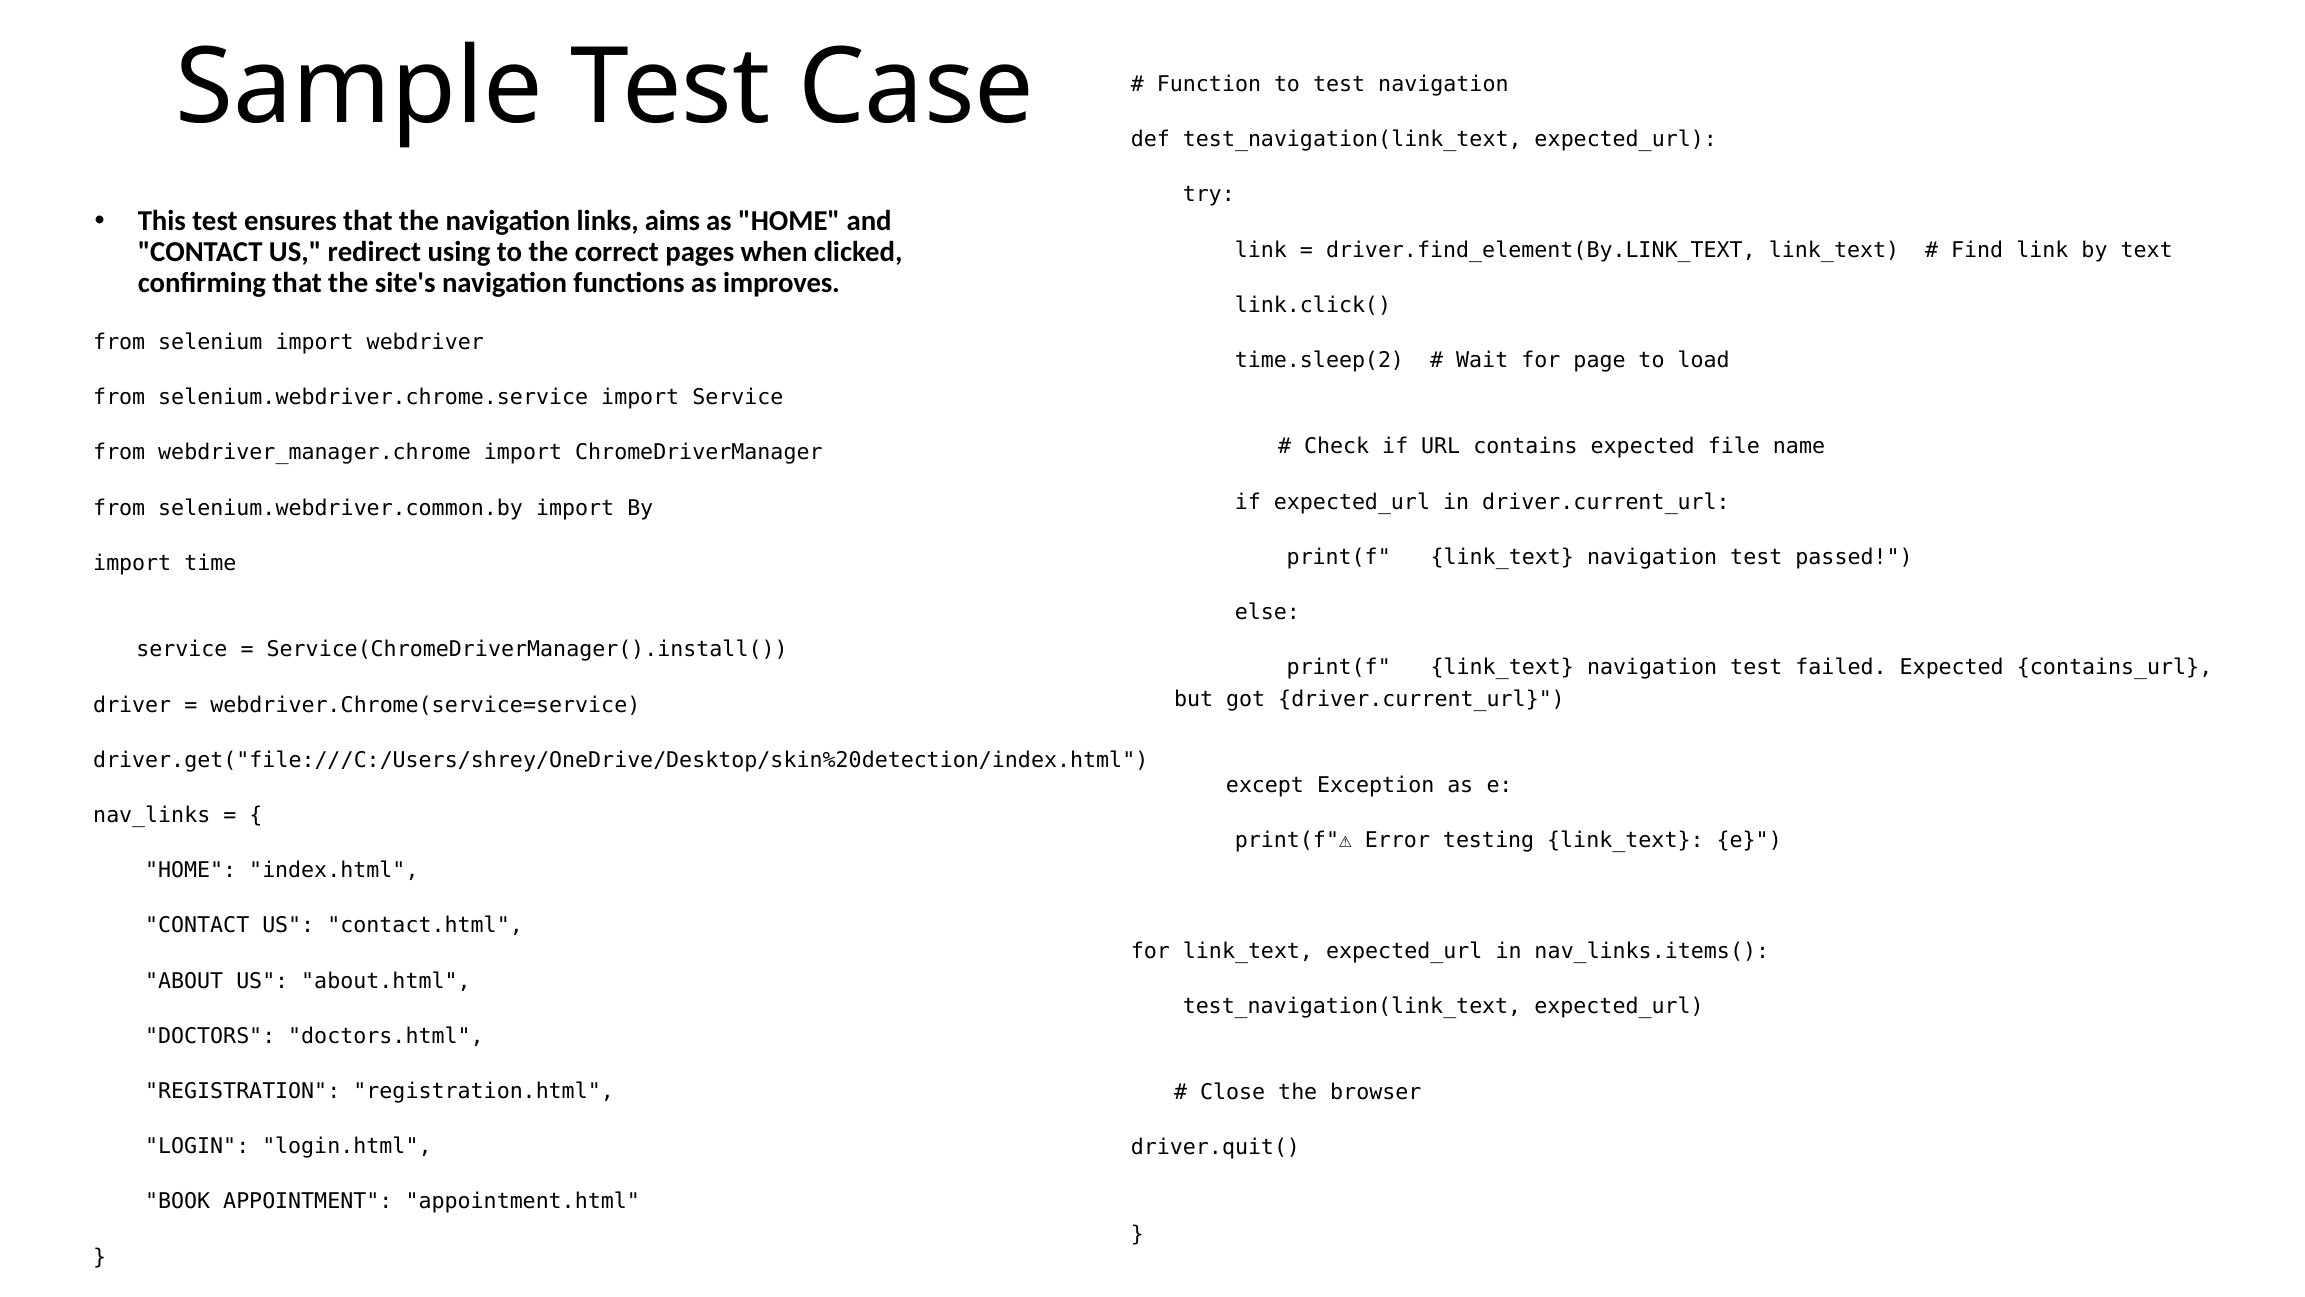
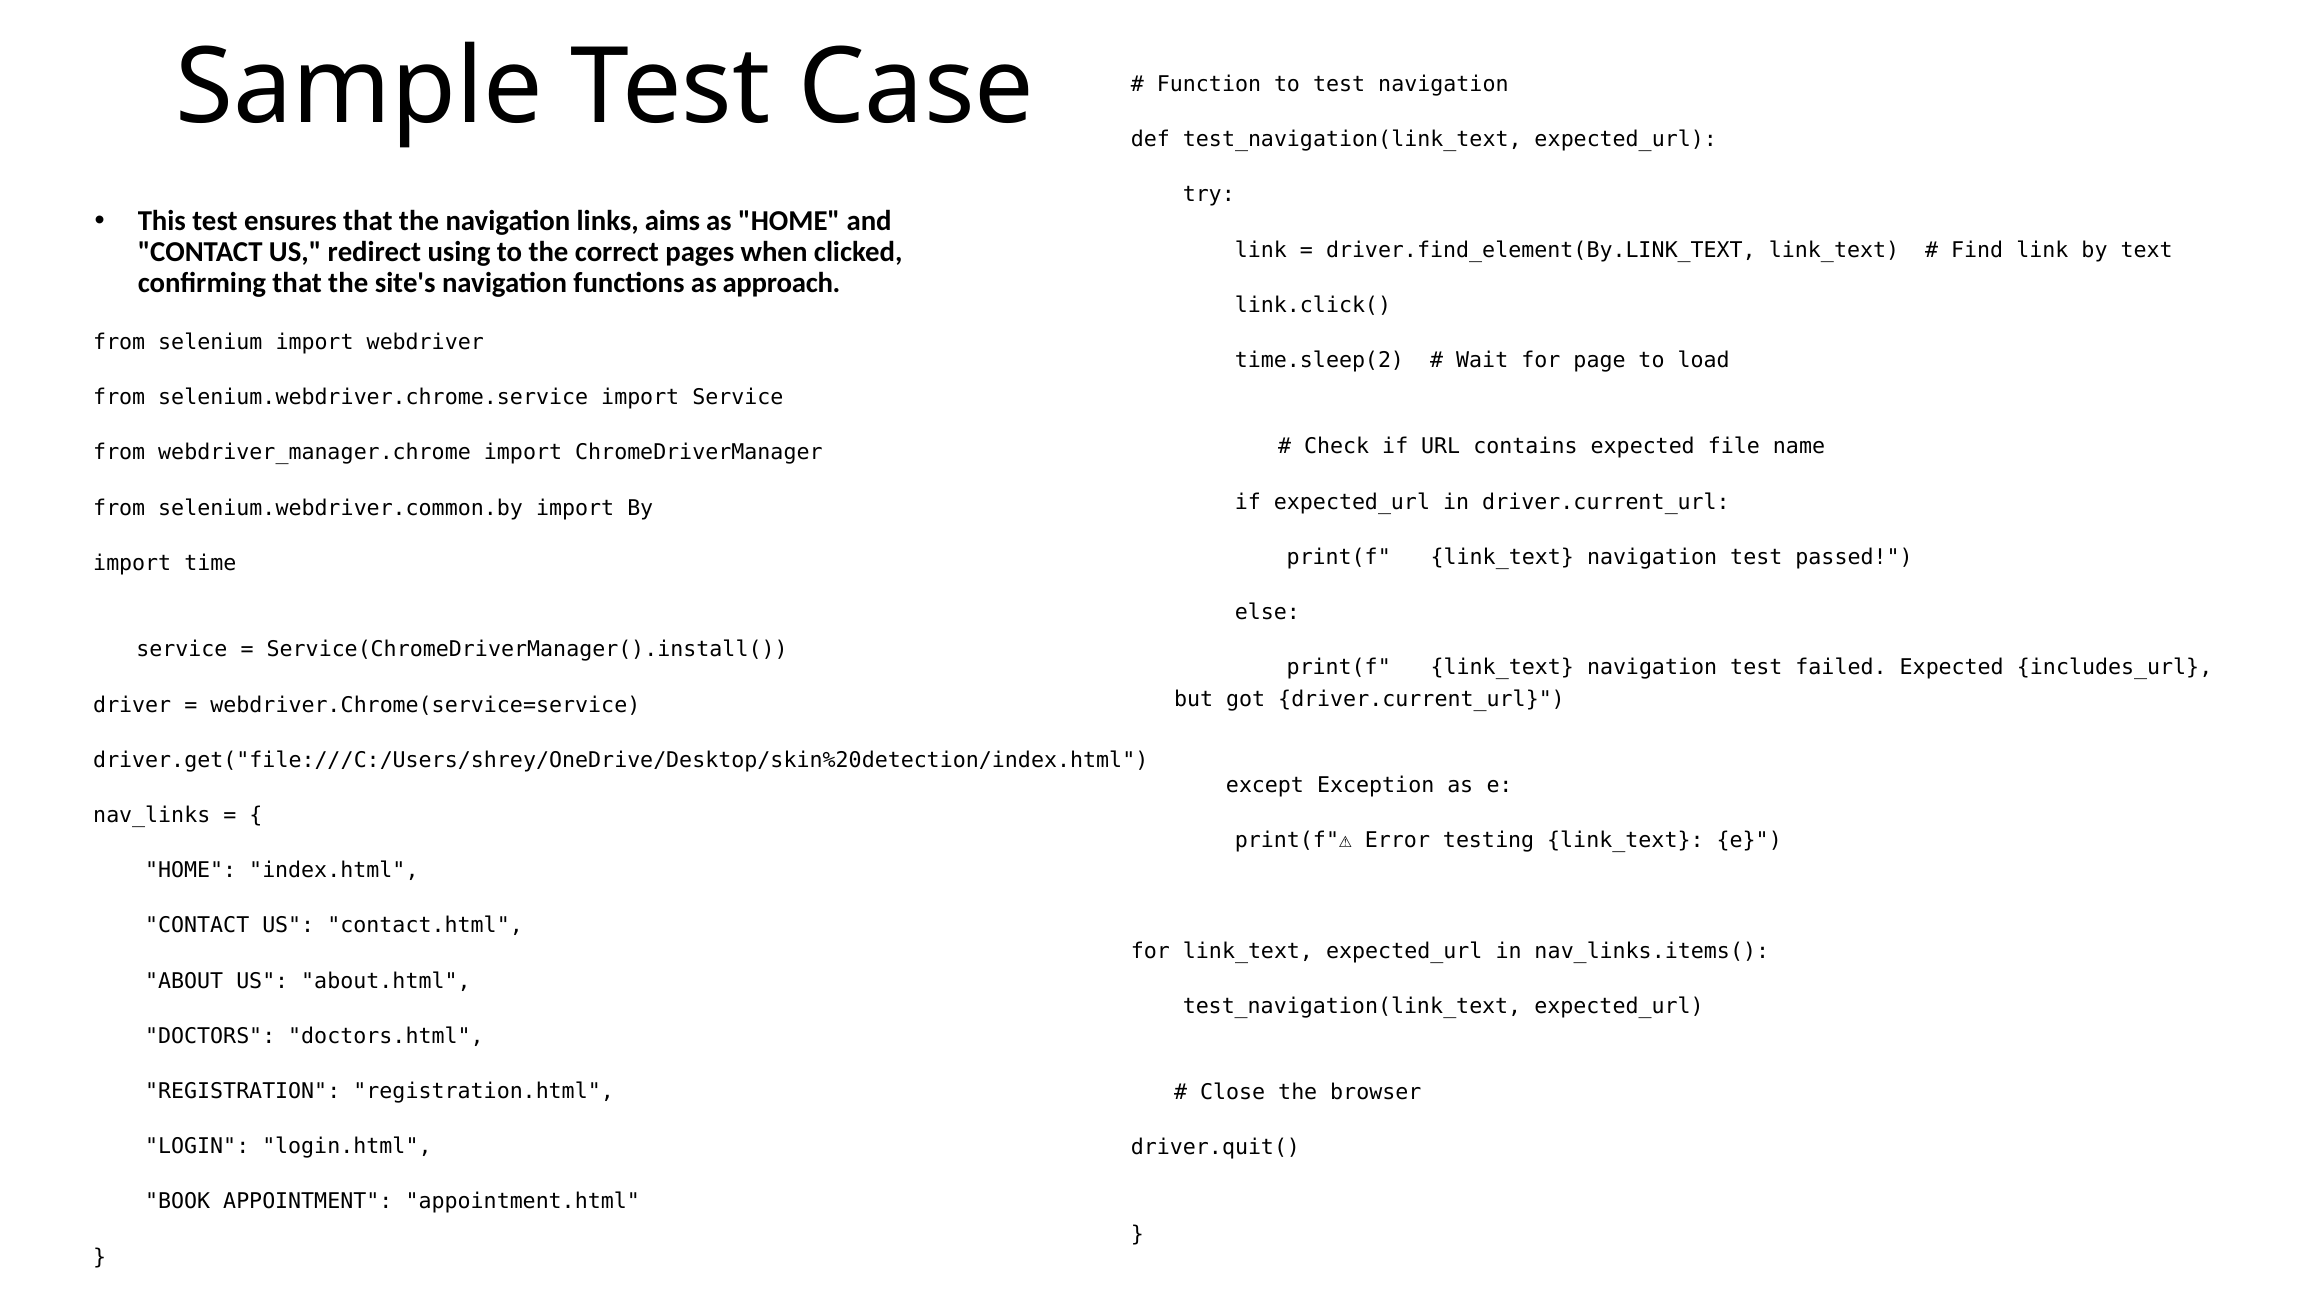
improves: improves -> approach (781, 283)
contains_url: contains_url -> includes_url (2115, 667)
